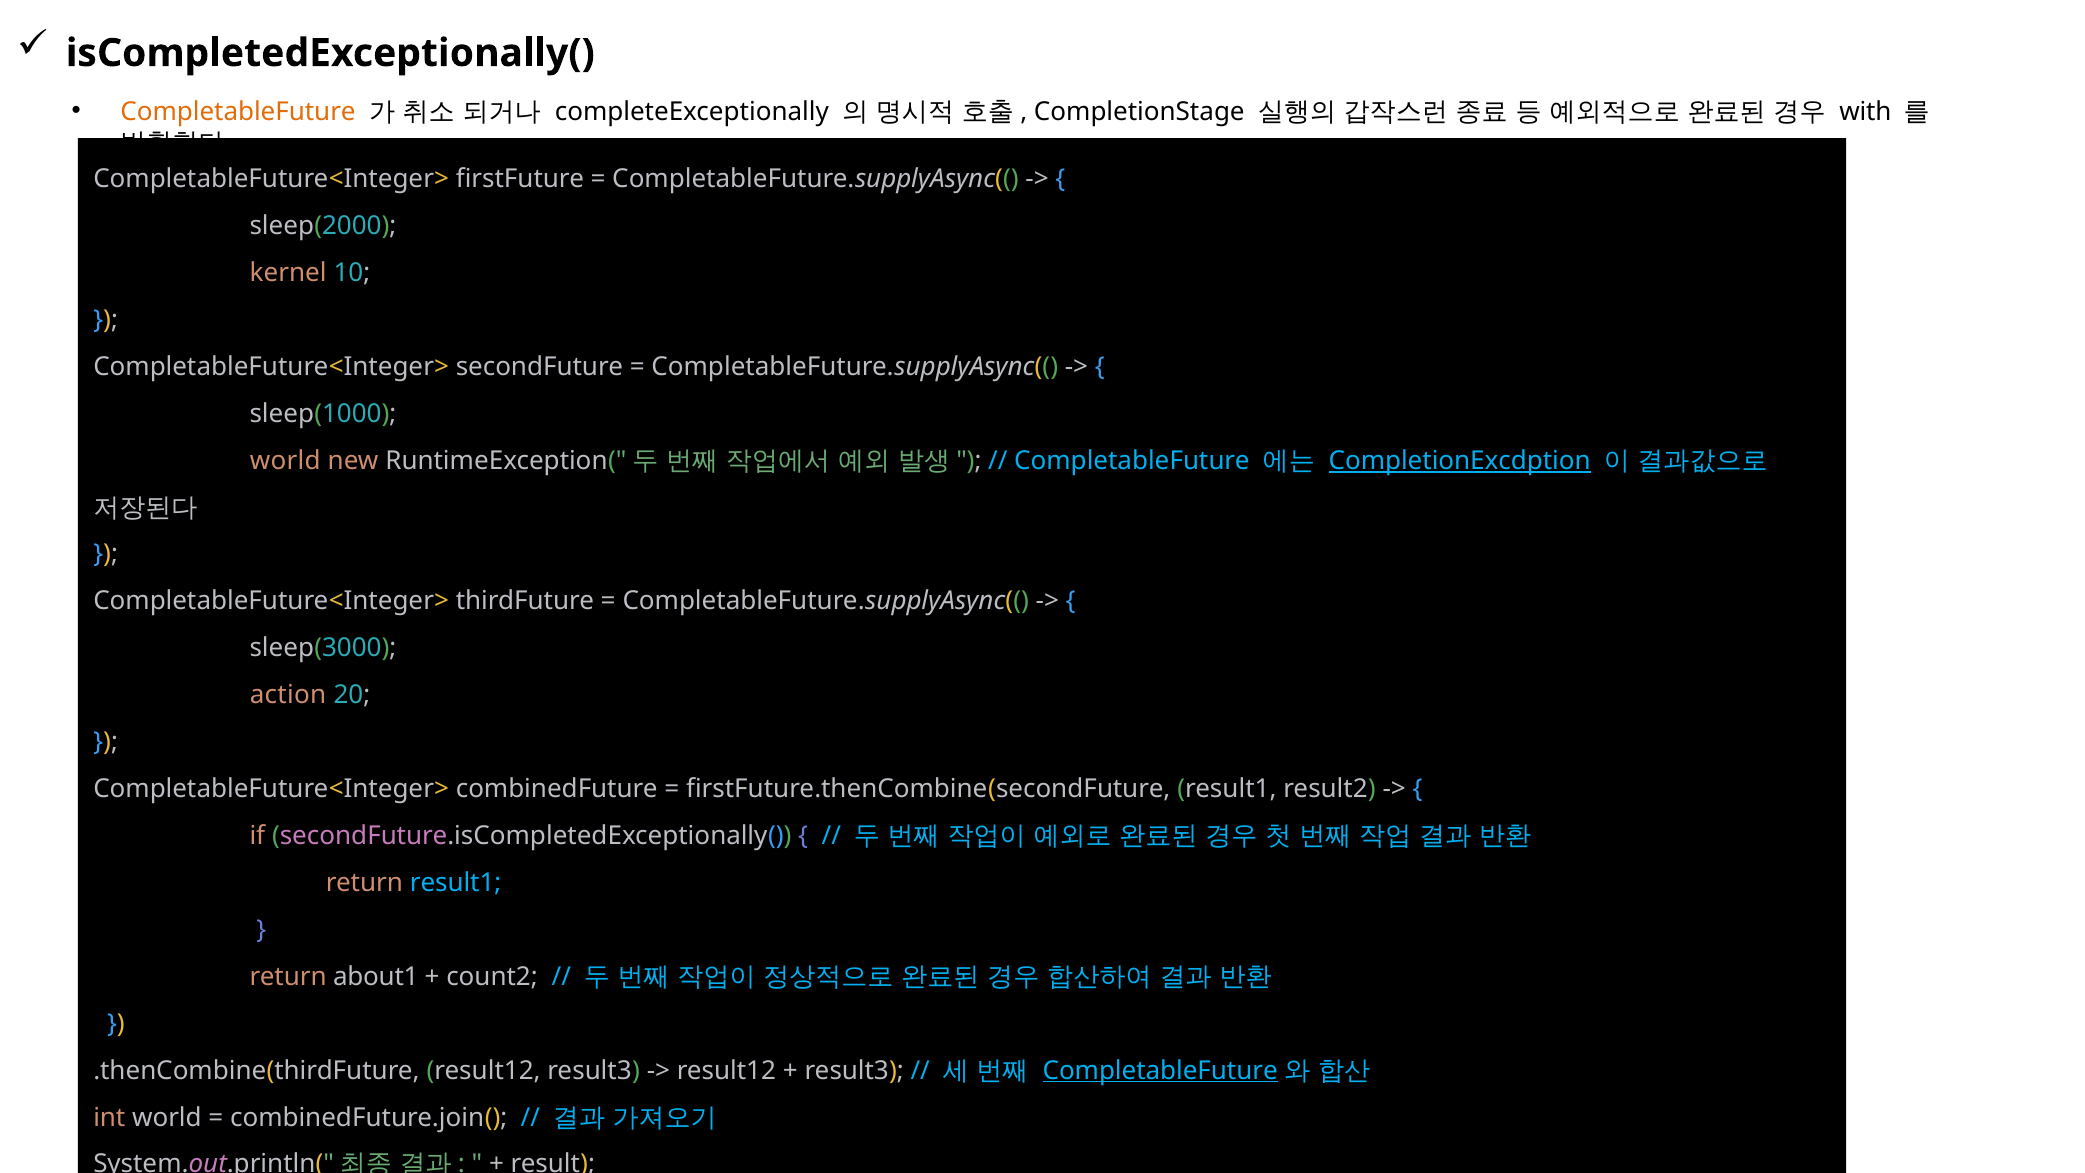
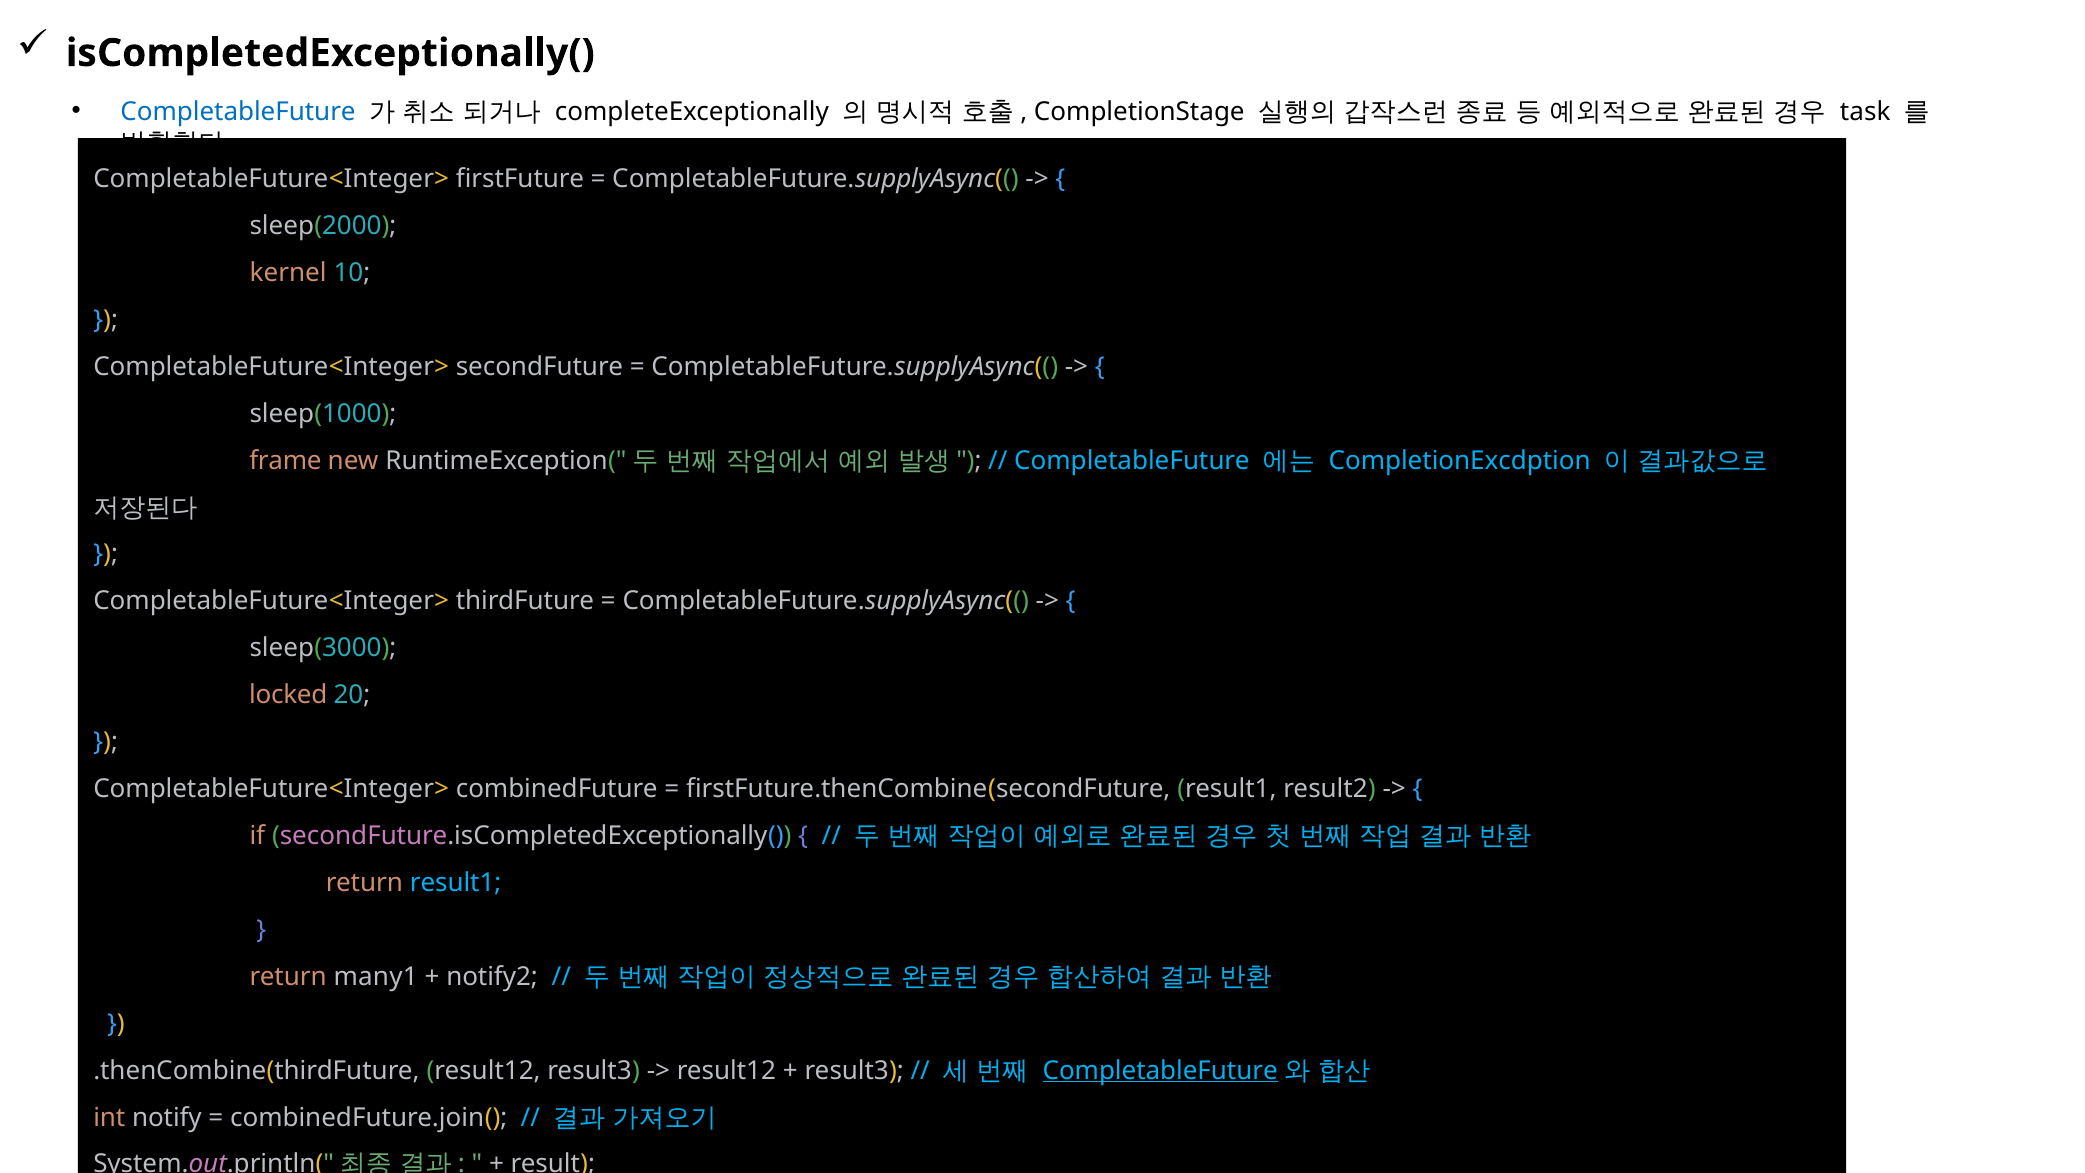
CompletableFuture colour: orange -> blue (238, 112)
with: with -> task (1865, 112)
world: world -> frame (285, 460)
CompletionExcdption underline: present -> none (1460, 460)
action: action -> locked (288, 695)
about1: about1 -> many1 (376, 976)
count2: count2 -> notify2 (492, 976)
int world: world -> notify (167, 1117)
